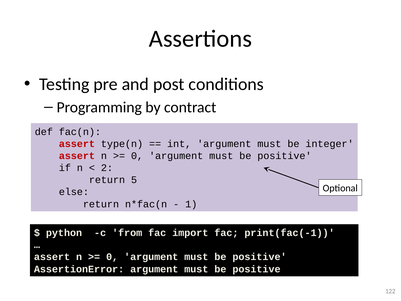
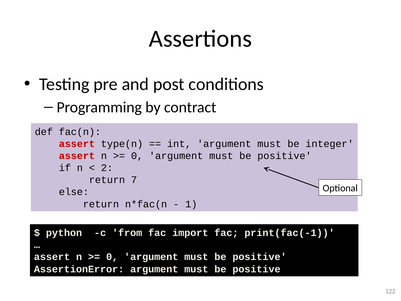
5: 5 -> 7 (134, 180)
